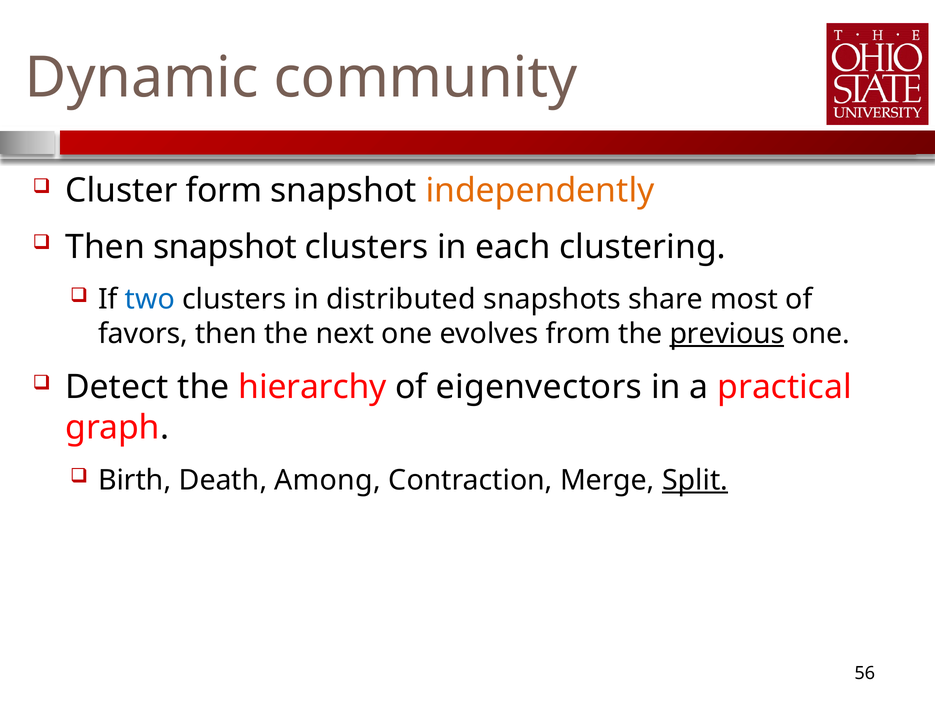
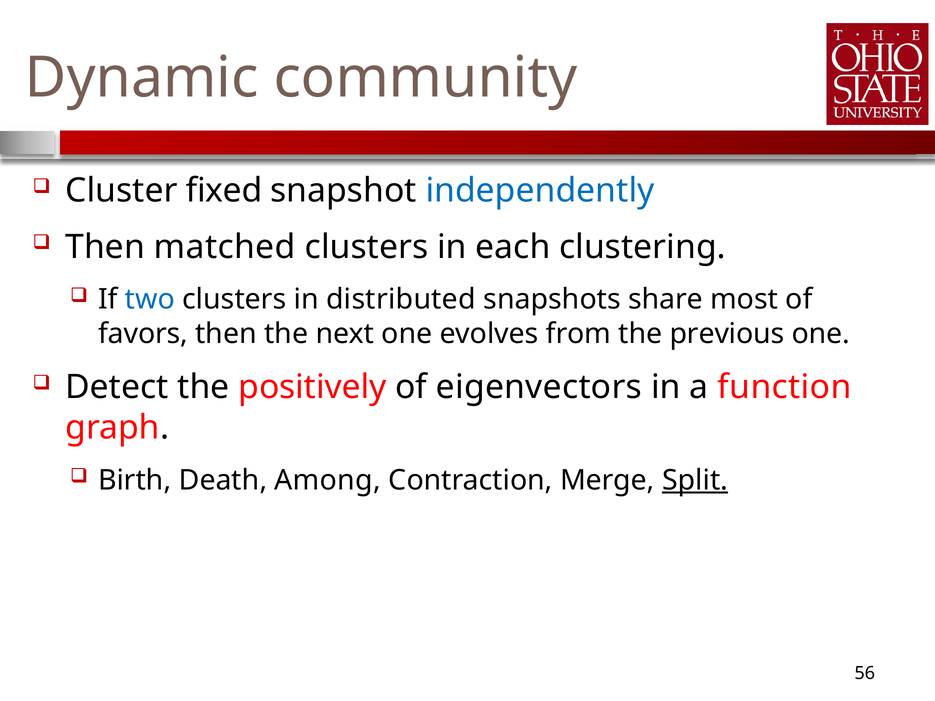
form: form -> fixed (224, 191)
independently colour: orange -> blue (540, 191)
Then snapshot: snapshot -> matched (225, 247)
previous underline: present -> none (727, 334)
hierarchy: hierarchy -> positively (312, 387)
practical: practical -> function (784, 387)
